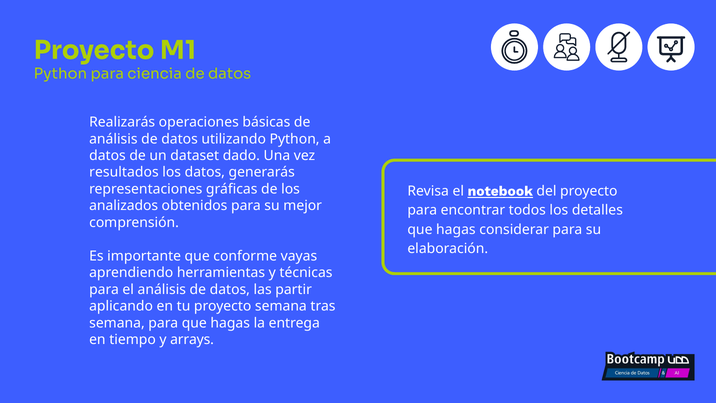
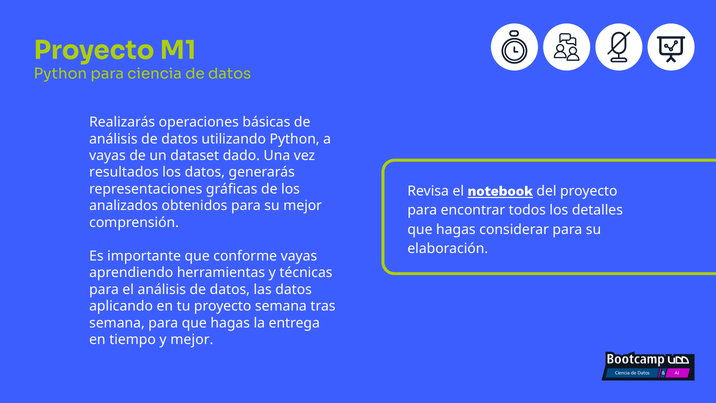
datos: datos -> vayas (107, 156)
las partir: partir -> datos (294, 289)
y arrays: arrays -> mejor (192, 339)
